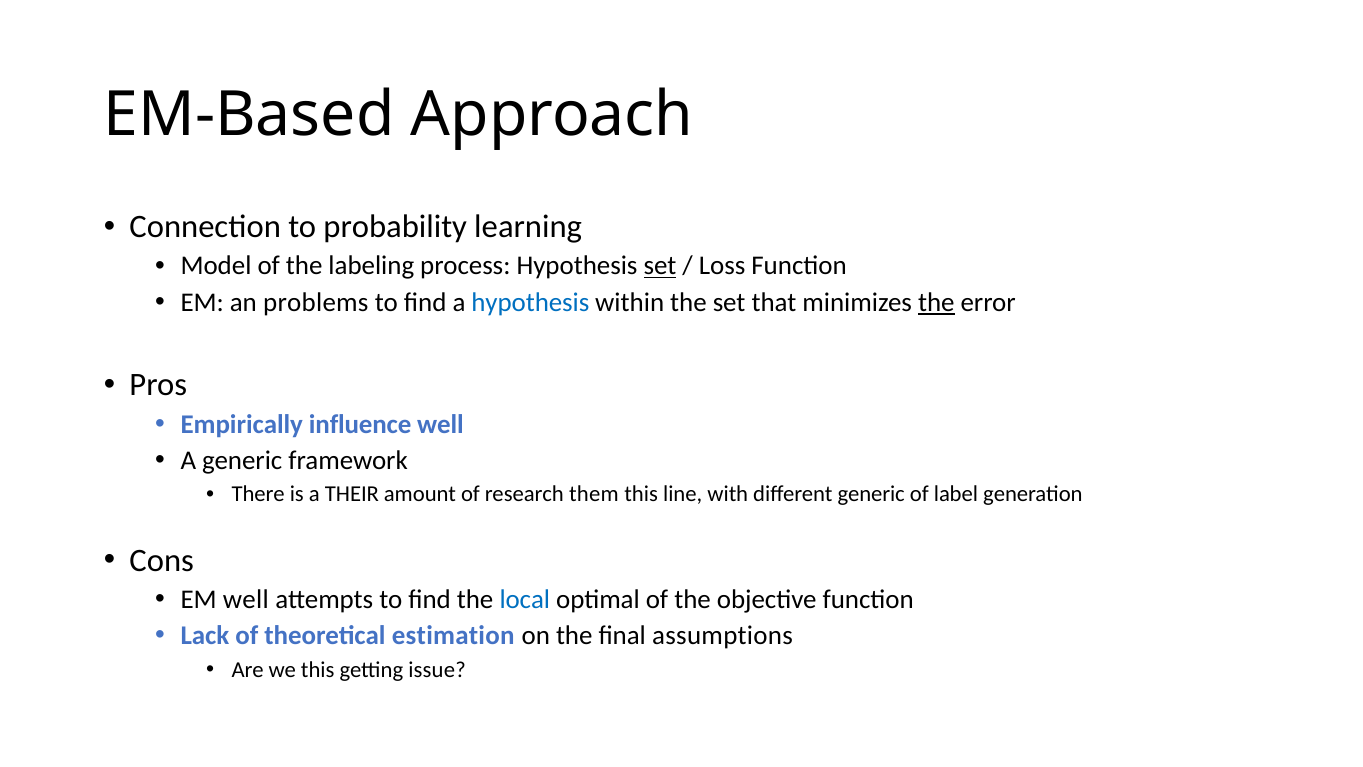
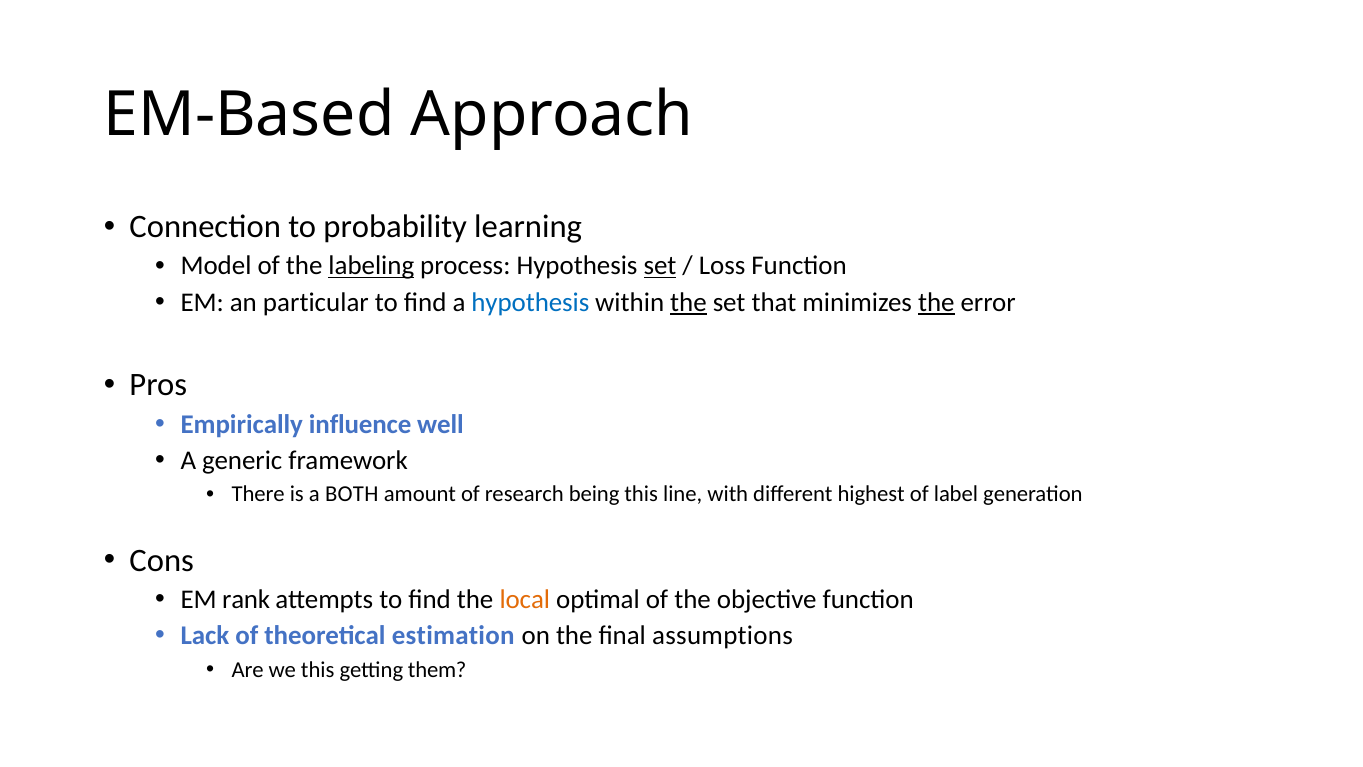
labeling underline: none -> present (371, 266)
problems: problems -> particular (316, 302)
the underline: none -> present (688, 302)
THEIR: THEIR -> BOTH (352, 494)
them: them -> being (594, 494)
different generic: generic -> highest (871, 494)
EM well: well -> rank (246, 599)
local colour: blue -> orange (525, 599)
issue: issue -> them (437, 669)
